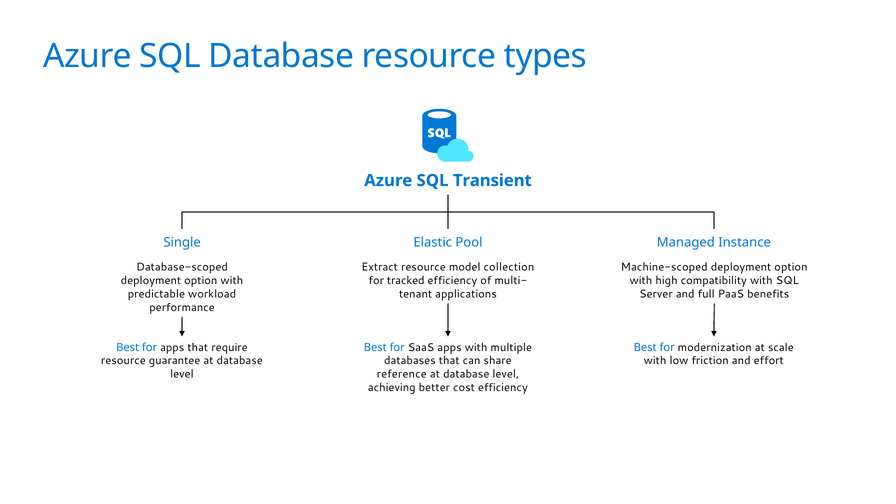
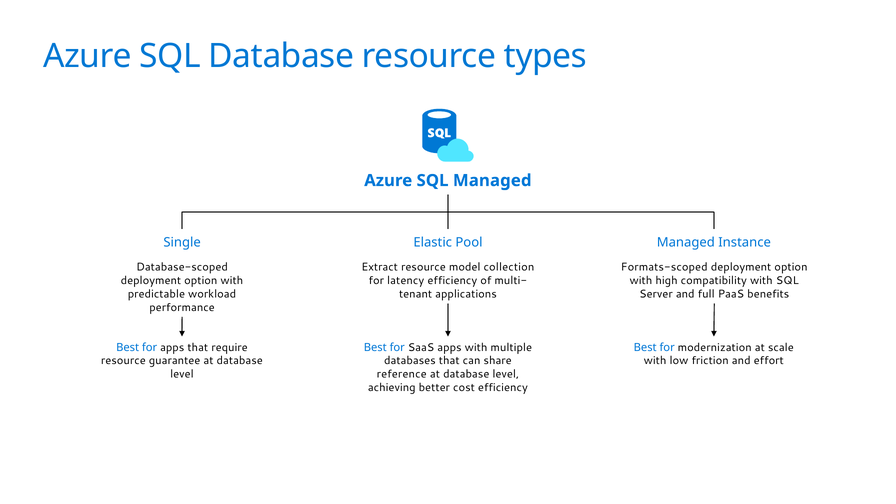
SQL Transient: Transient -> Managed (492, 181)
Machine-scoped: Machine-scoped -> Formats-scoped (664, 267)
tracked: tracked -> latency (406, 281)
